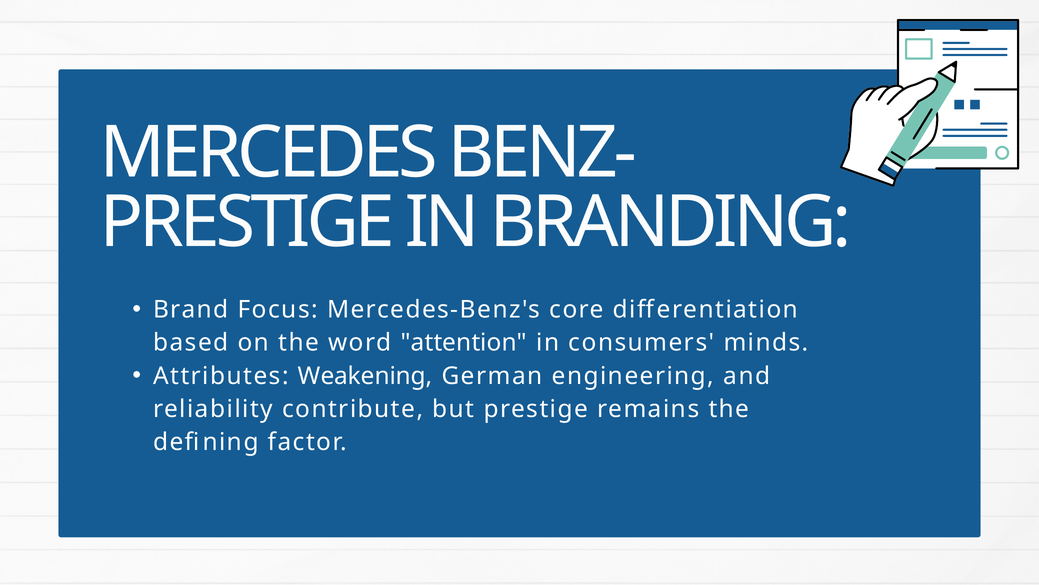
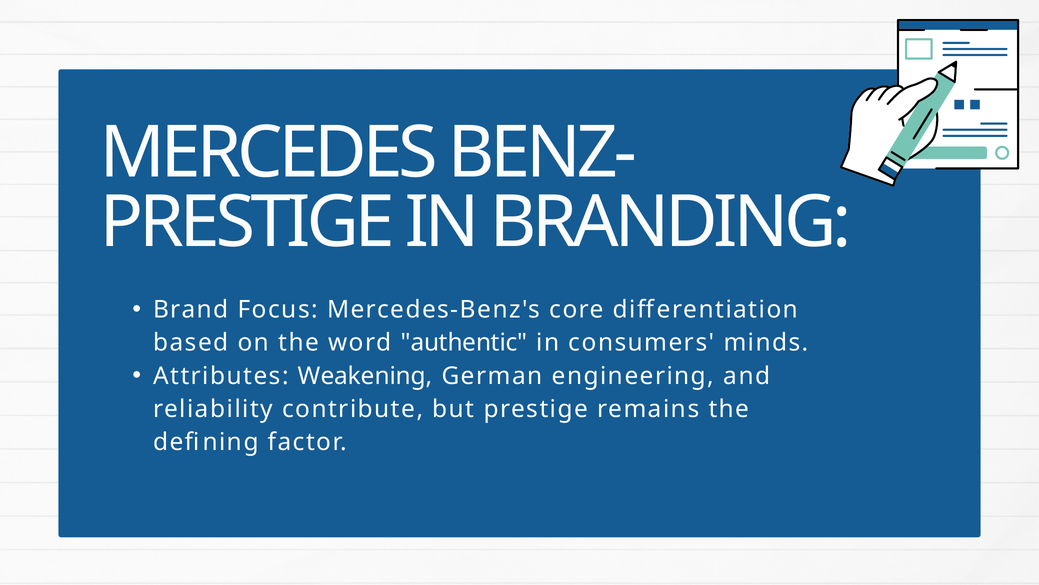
attention: attention -> authentic (464, 343)
